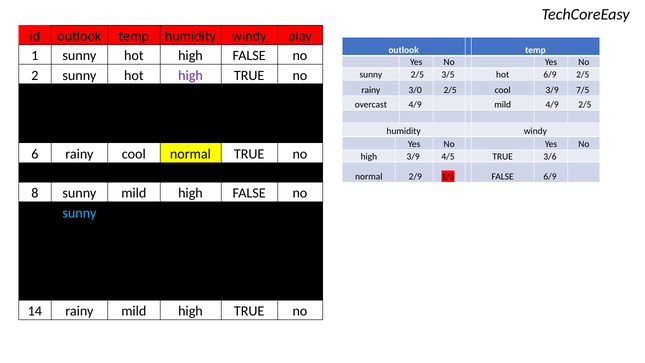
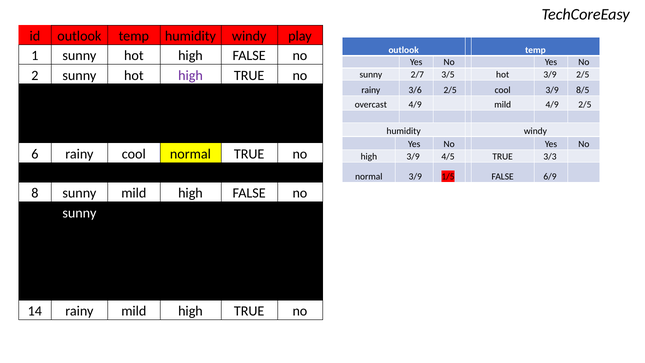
sunny 2/5: 2/5 -> 2/7 (417, 75)
hot 6/9: 6/9 -> 3/9 (550, 75)
3/0: 3/0 -> 3/6 (415, 90)
7/5: 7/5 -> 8/5 (583, 90)
3/6: 3/6 -> 3/3 (550, 156)
normal 2/9: 2/9 -> 3/9 (415, 176)
sunny colour: light blue -> white (79, 213)
